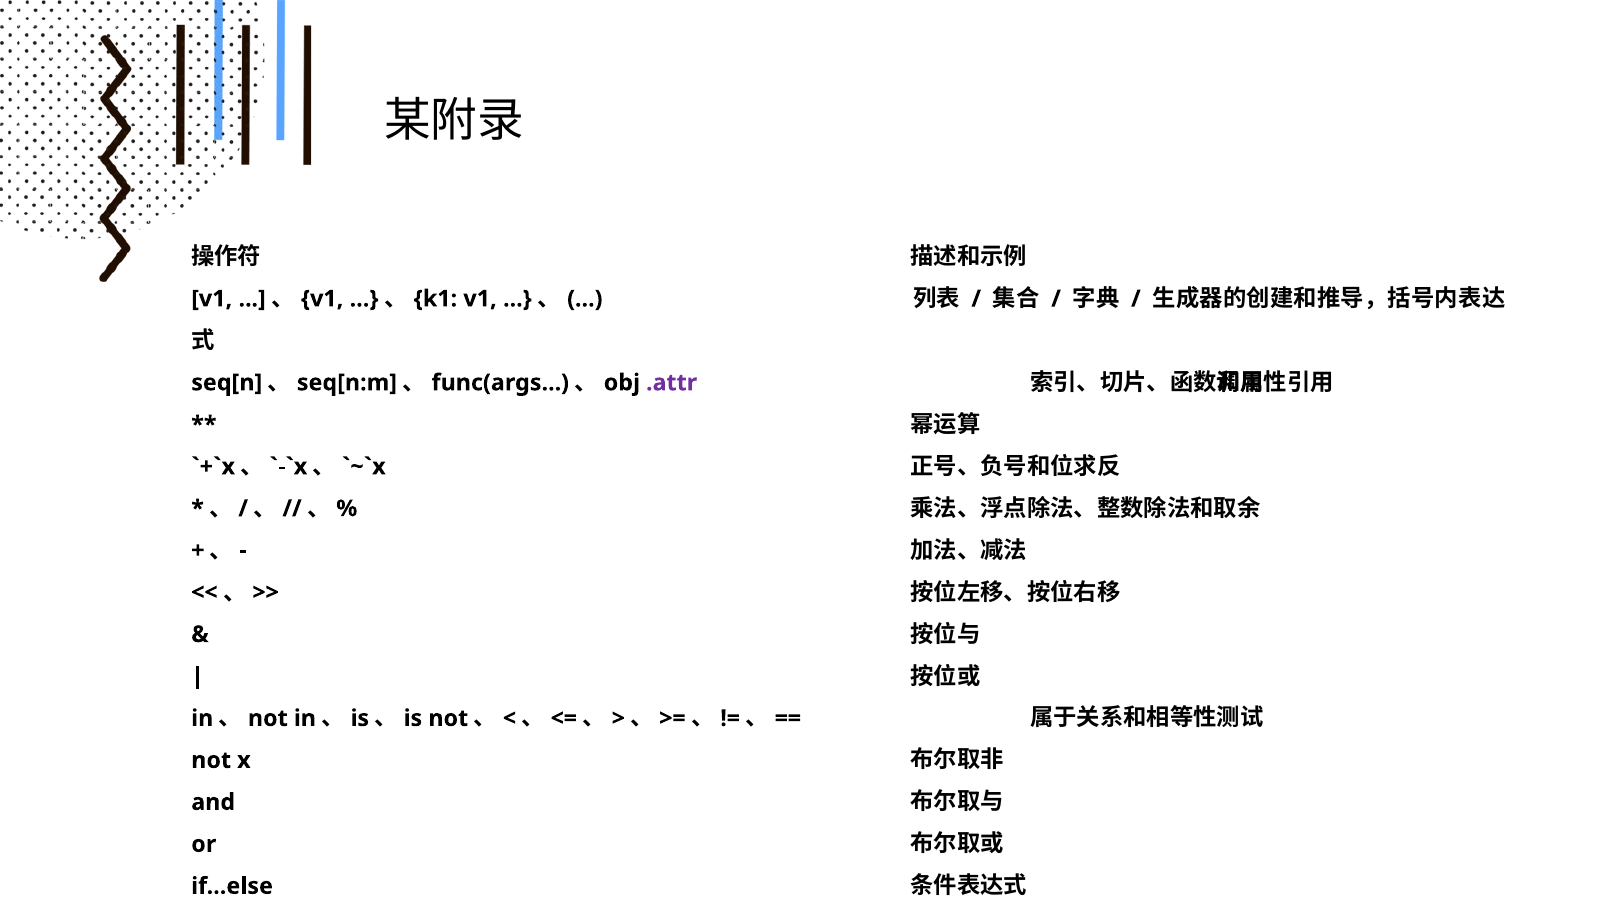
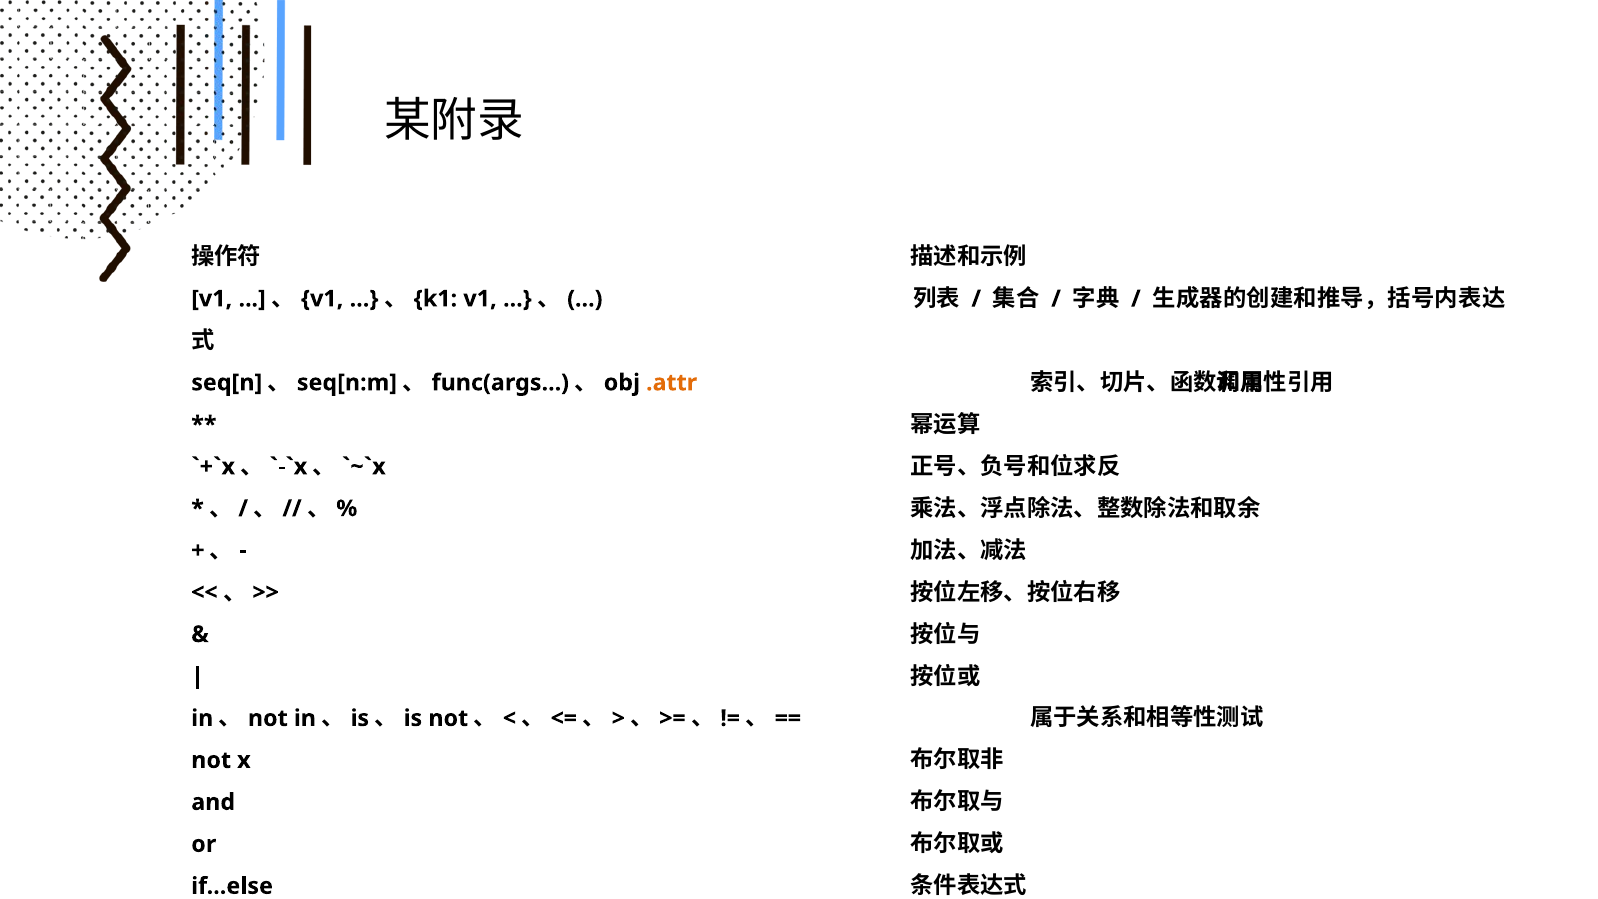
.attr colour: purple -> orange (672, 383)
